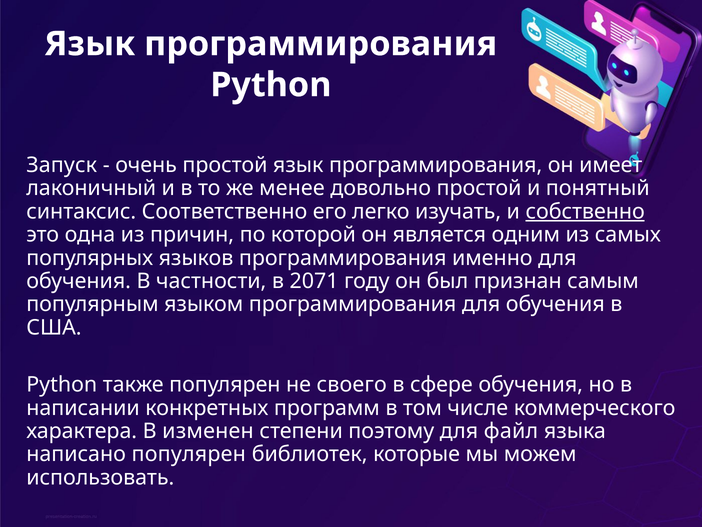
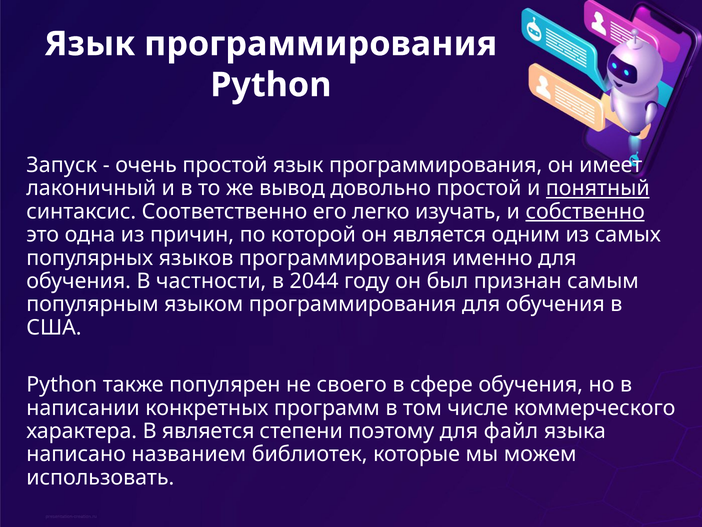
менее: менее -> вывод (292, 188)
понятный underline: none -> present (598, 188)
2071: 2071 -> 2044 (314, 281)
В изменен: изменен -> является (208, 431)
написано популярен: популярен -> названием (189, 454)
